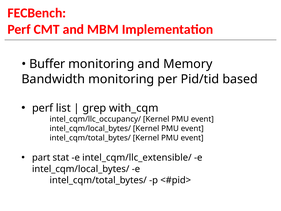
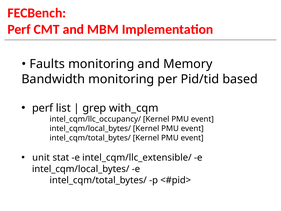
Buffer: Buffer -> Faults (47, 64)
part: part -> unit (41, 157)
